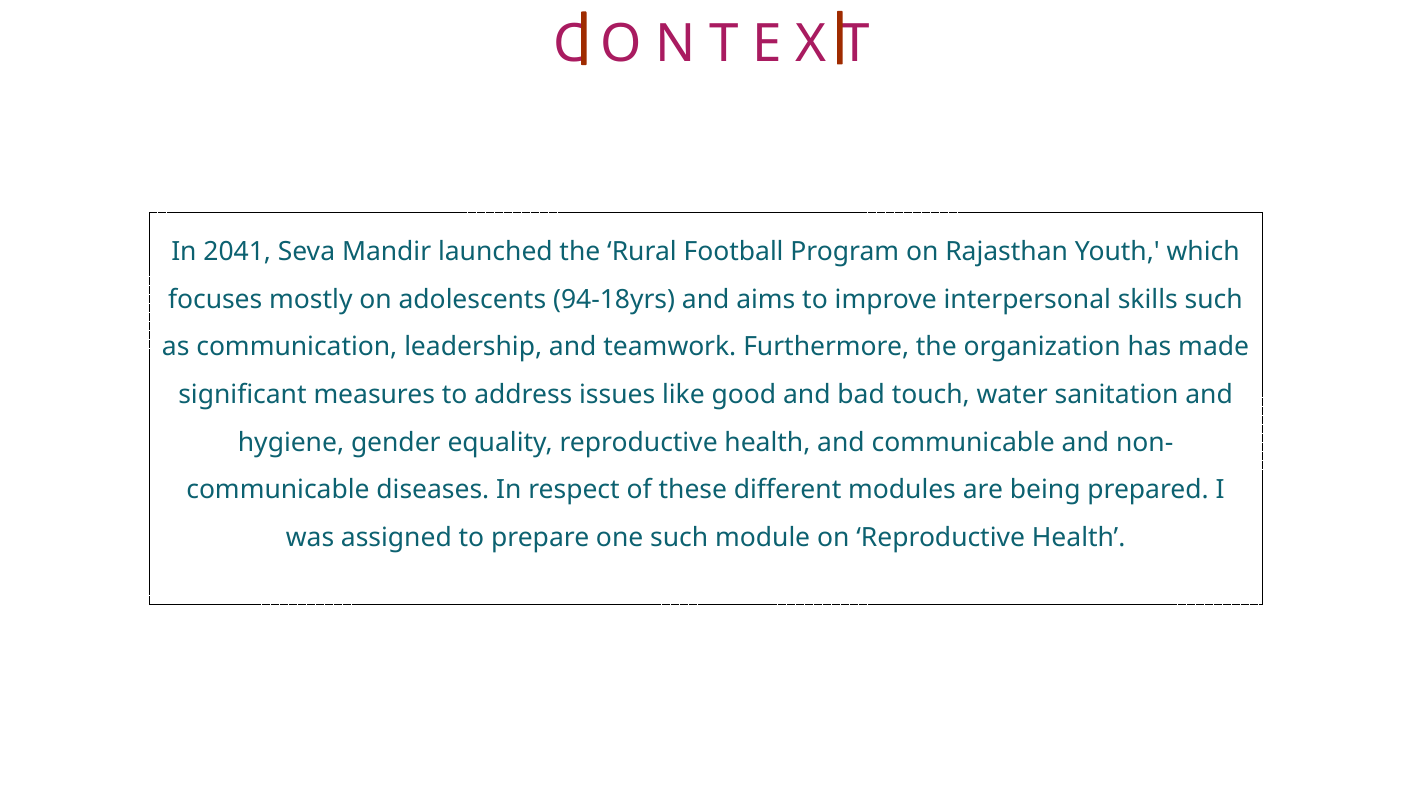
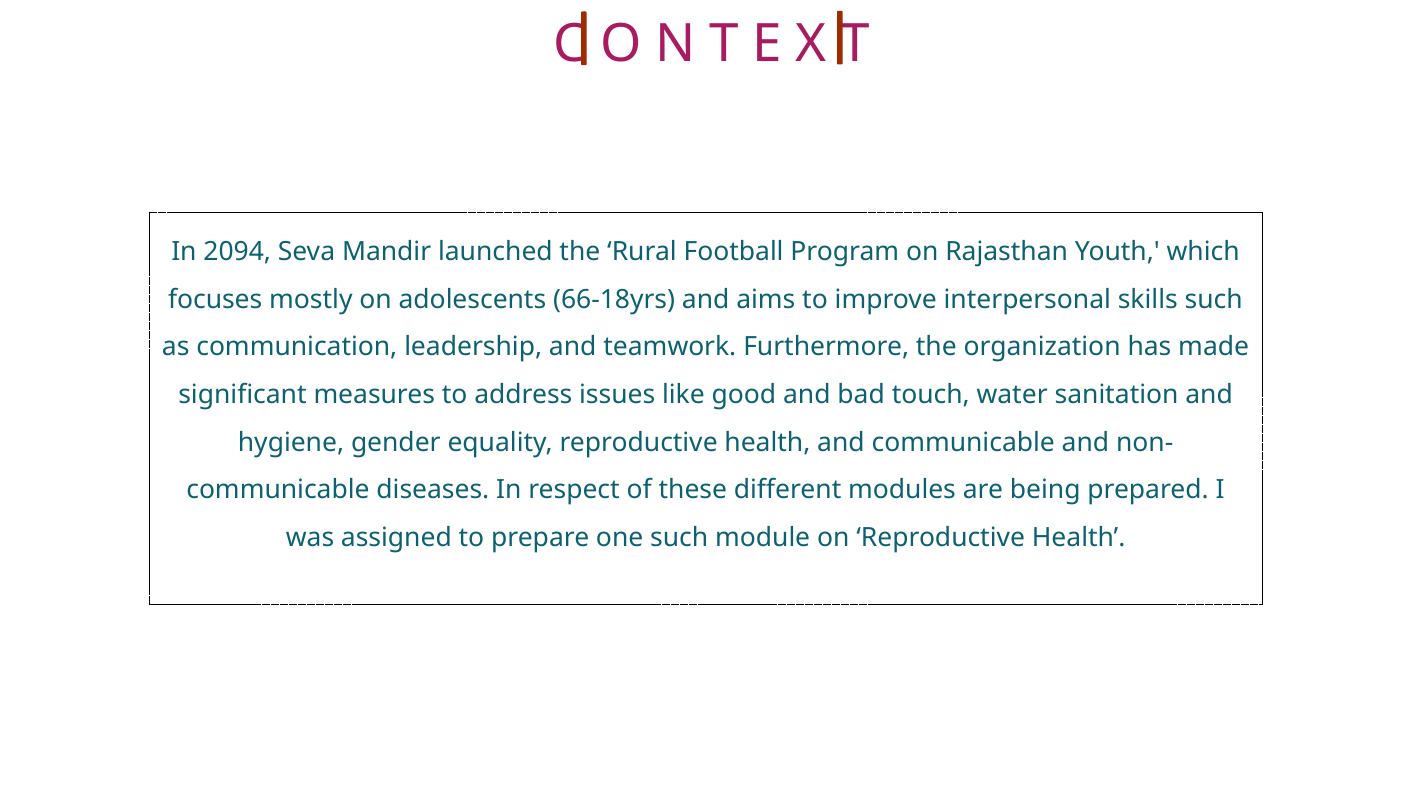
2041: 2041 -> 2094 (237, 252)
94-18yrs: 94-18yrs -> 66-18yrs (614, 300)
